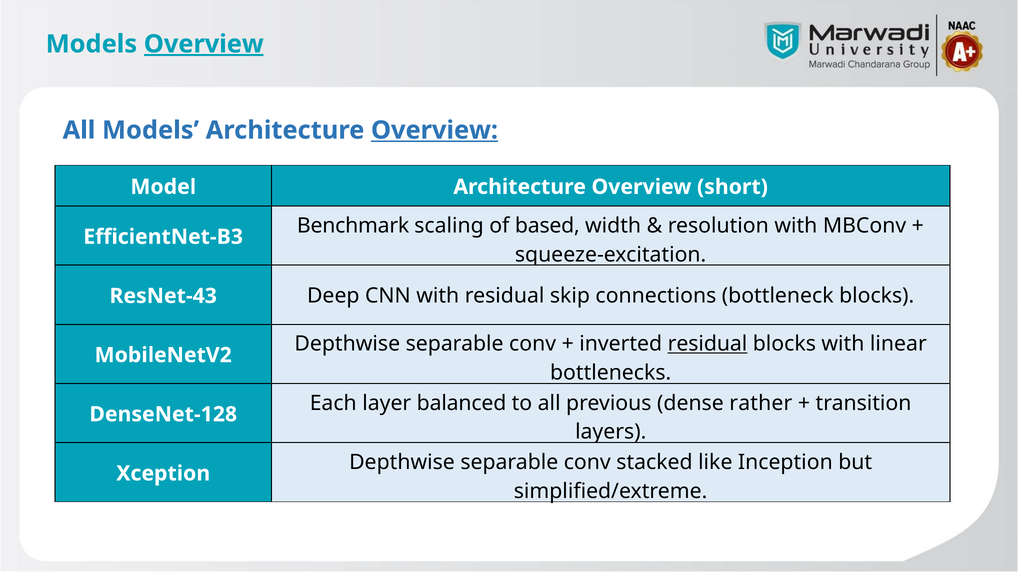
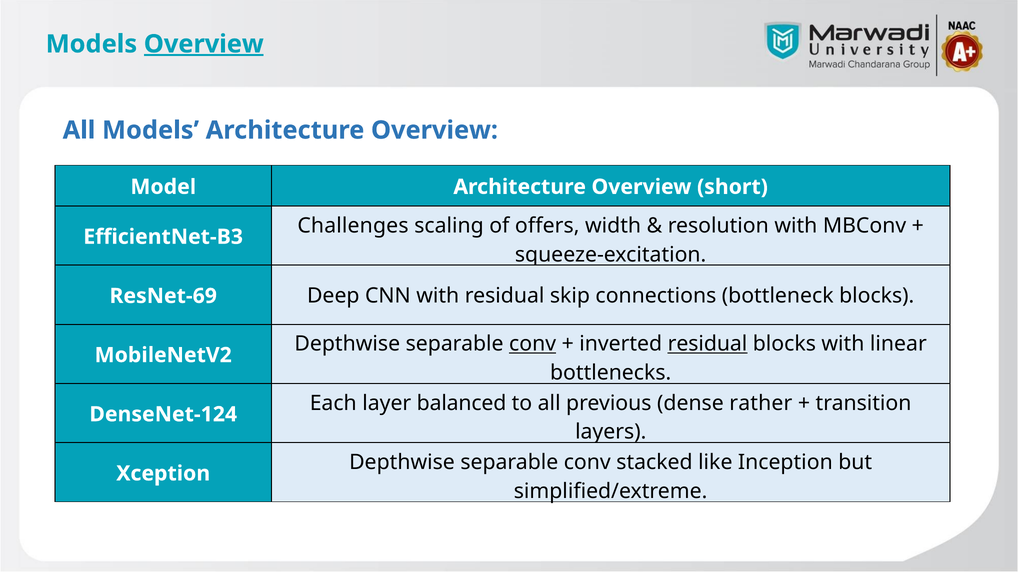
Overview underline: present -> none (434, 130)
Benchmark: Benchmark -> Challenges (353, 226)
based: based -> offers (547, 226)
ResNet-43: ResNet-43 -> ResNet-69 (163, 296)
conv underline: none -> present (533, 344)
DenseNet-128: DenseNet-128 -> DenseNet-124 (163, 415)
